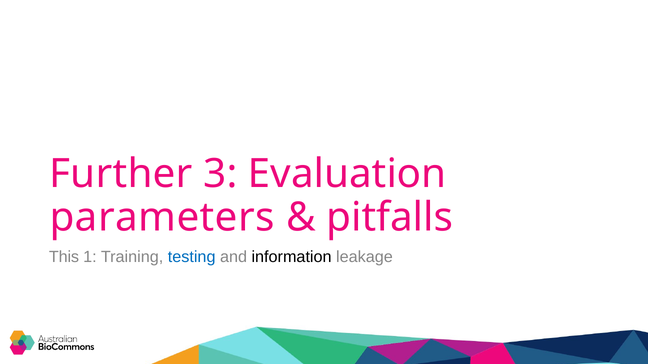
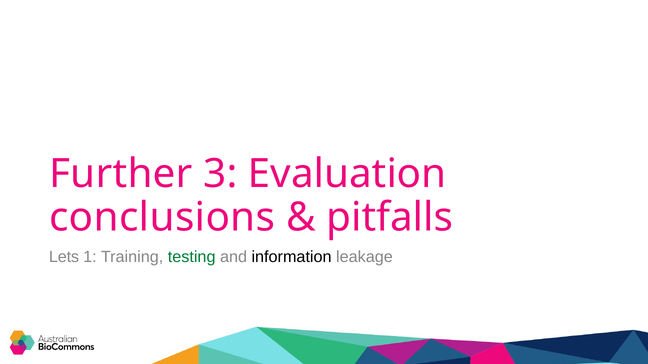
parameters: parameters -> conclusions (162, 218)
This: This -> Lets (64, 257)
testing colour: blue -> green (192, 257)
